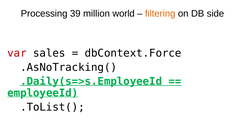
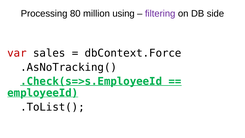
39: 39 -> 80 (75, 14)
world: world -> using (124, 14)
filtering colour: orange -> purple (160, 14)
.Daily(s=>s.EmployeeId: .Daily(s=>s.EmployeeId -> .Check(s=>s.EmployeeId (91, 81)
